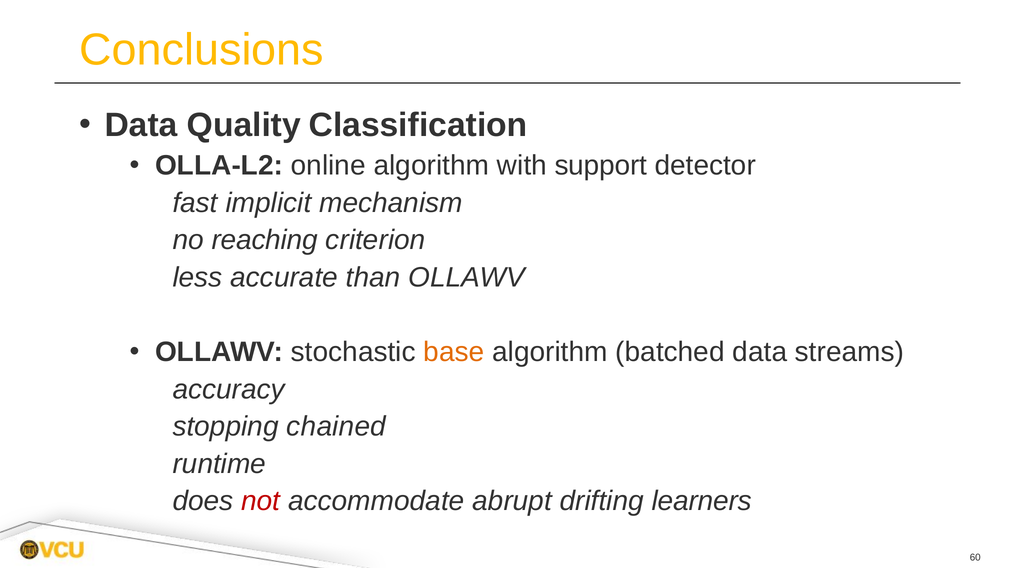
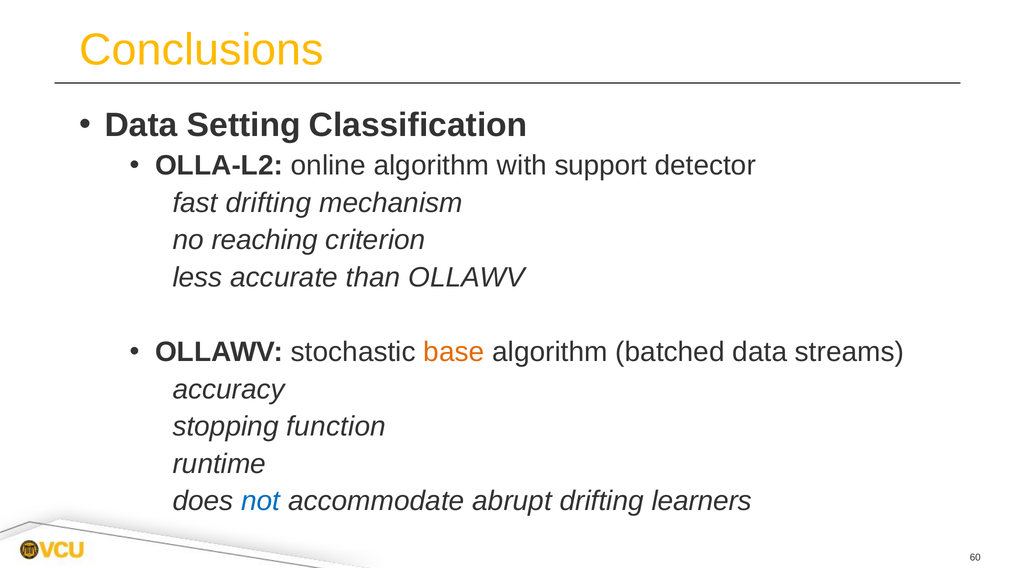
Quality: Quality -> Setting (244, 125)
fast implicit: implicit -> drifting (268, 203)
chained: chained -> function (336, 427)
not colour: red -> blue (261, 501)
